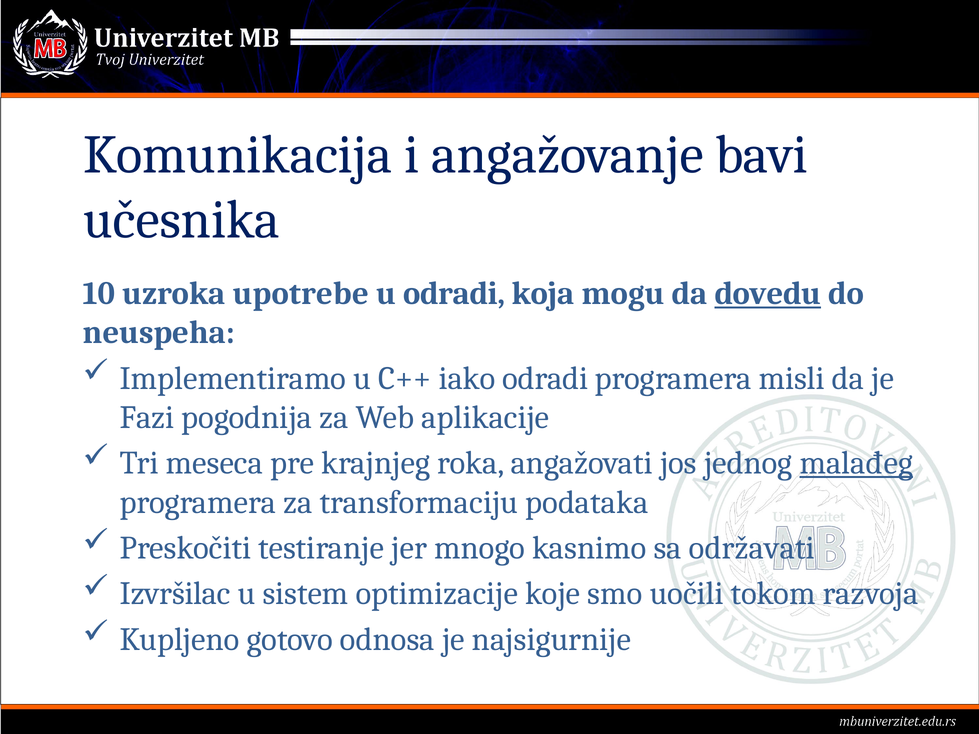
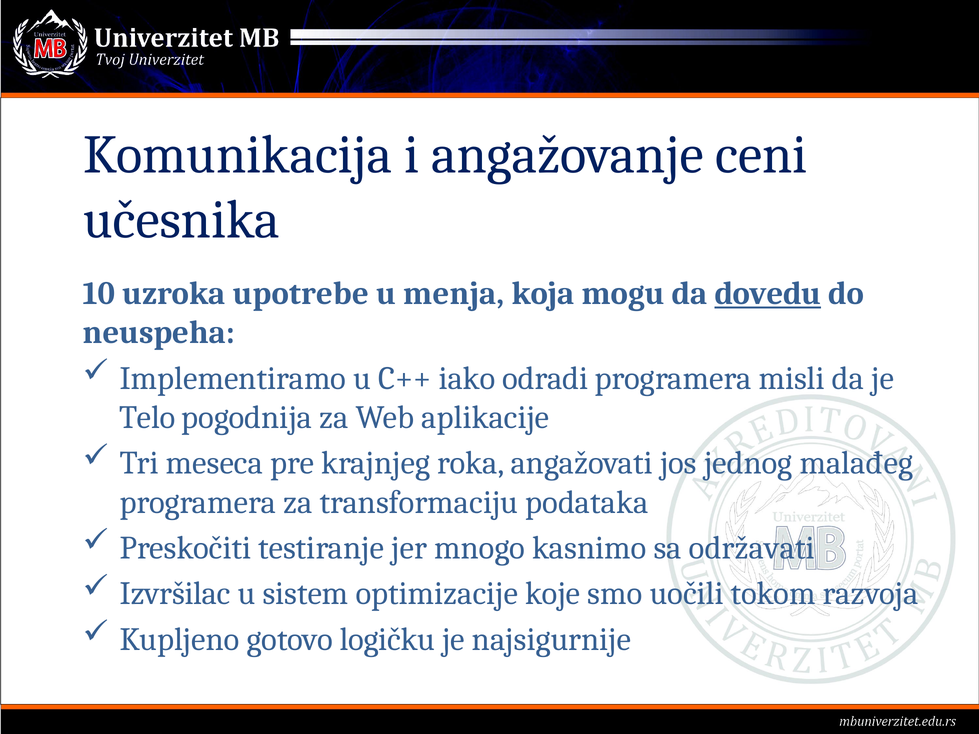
bavi: bavi -> ceni (761, 155)
u odradi: odradi -> menja (454, 294)
Fazi: Fazi -> Telo (147, 418)
malađeg underline: present -> none (856, 463)
odnosa: odnosa -> logičku (388, 640)
